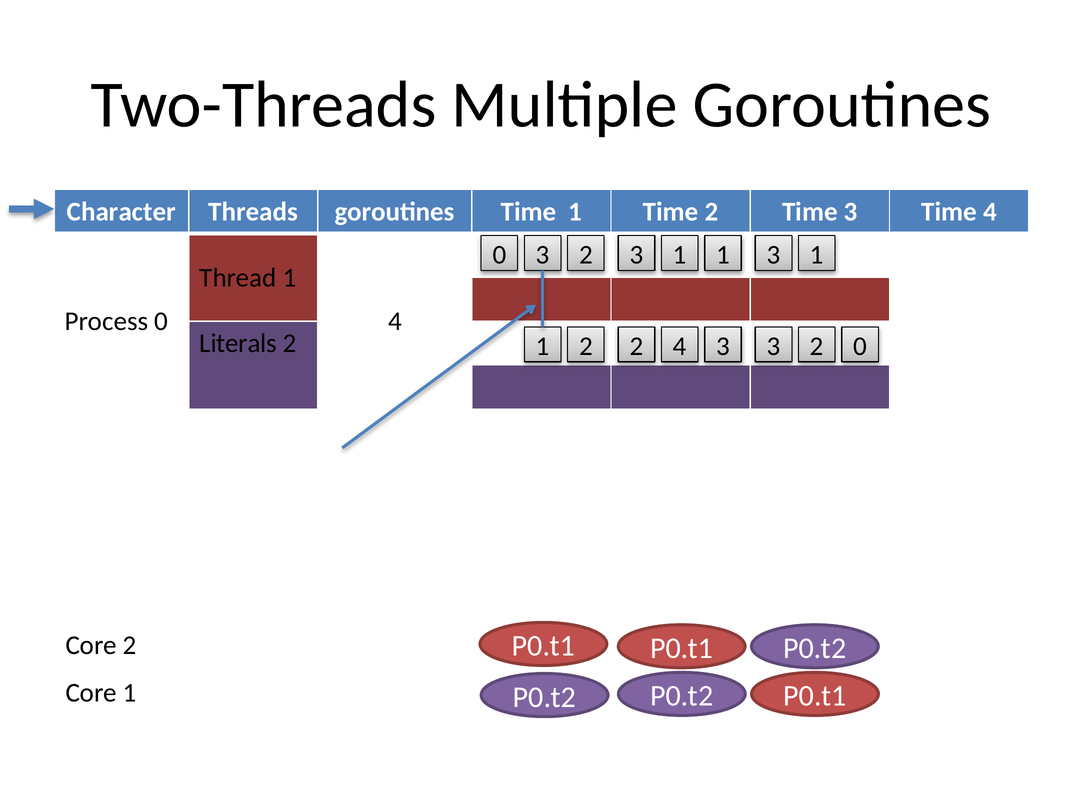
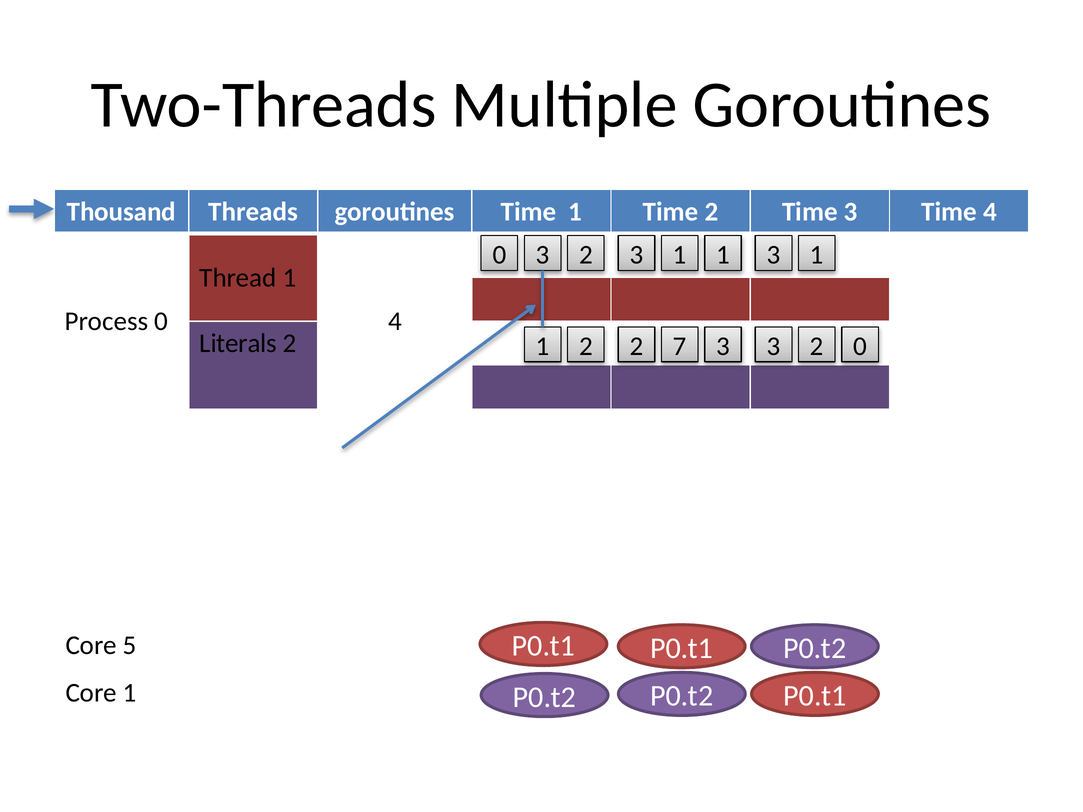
Character: Character -> Thousand (121, 212)
2 4: 4 -> 7 (680, 346)
Core 2: 2 -> 5 (130, 645)
